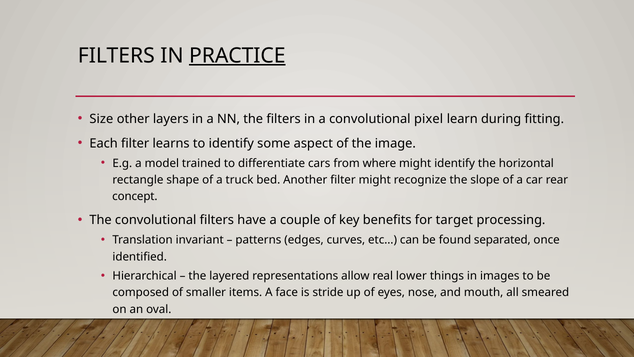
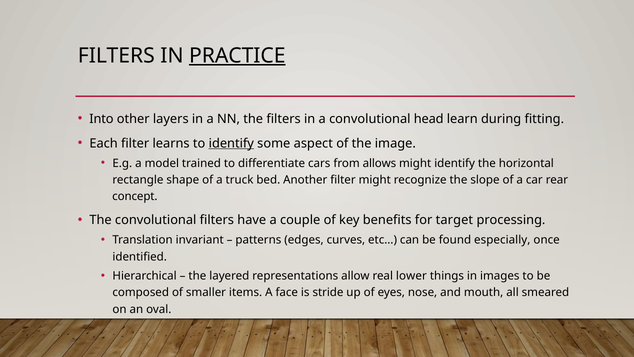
Size: Size -> Into (101, 119)
pixel: pixel -> head (429, 119)
identify underline: none -> present (231, 143)
where: where -> allows (379, 163)
separated: separated -> especially (502, 240)
